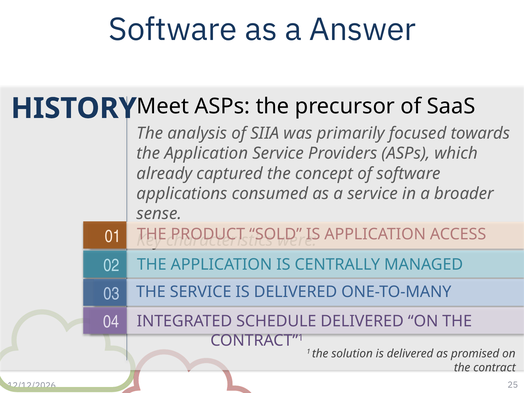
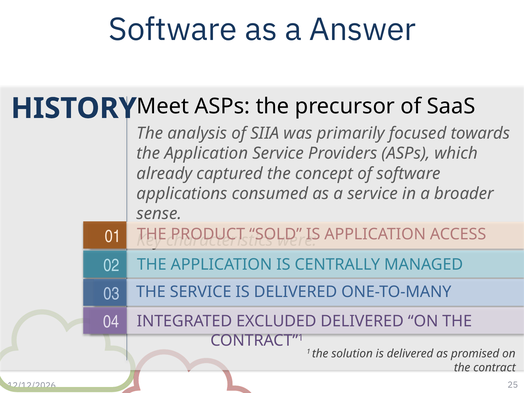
SCHEDULE: SCHEDULE -> EXCLUDED (276, 321)
